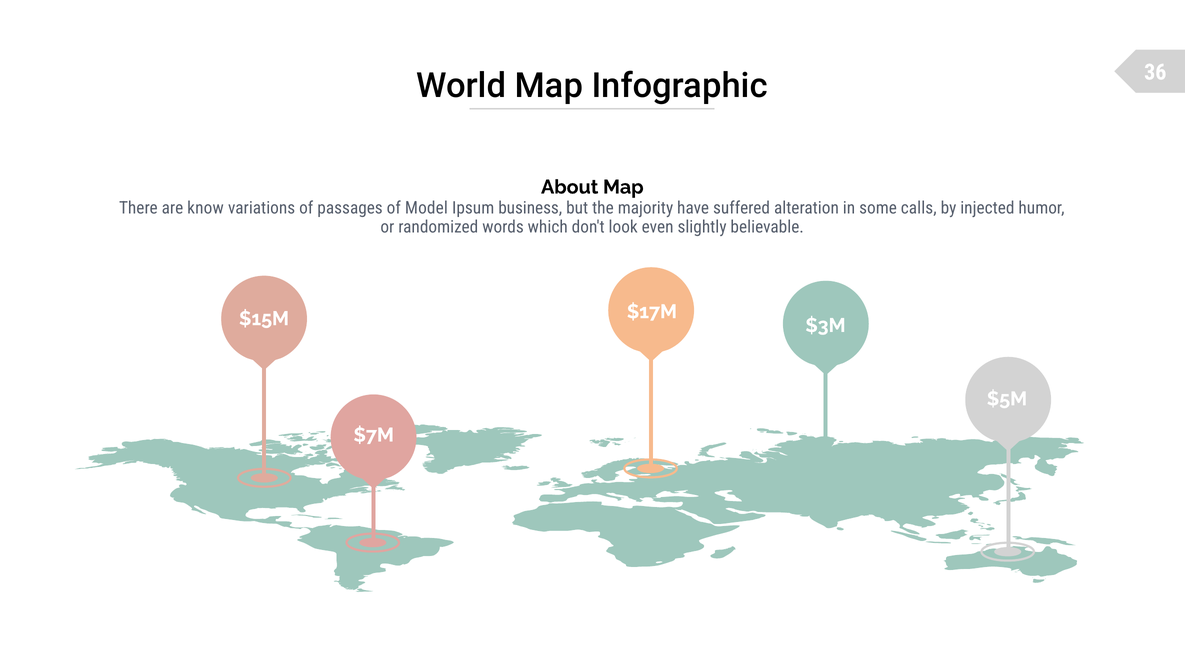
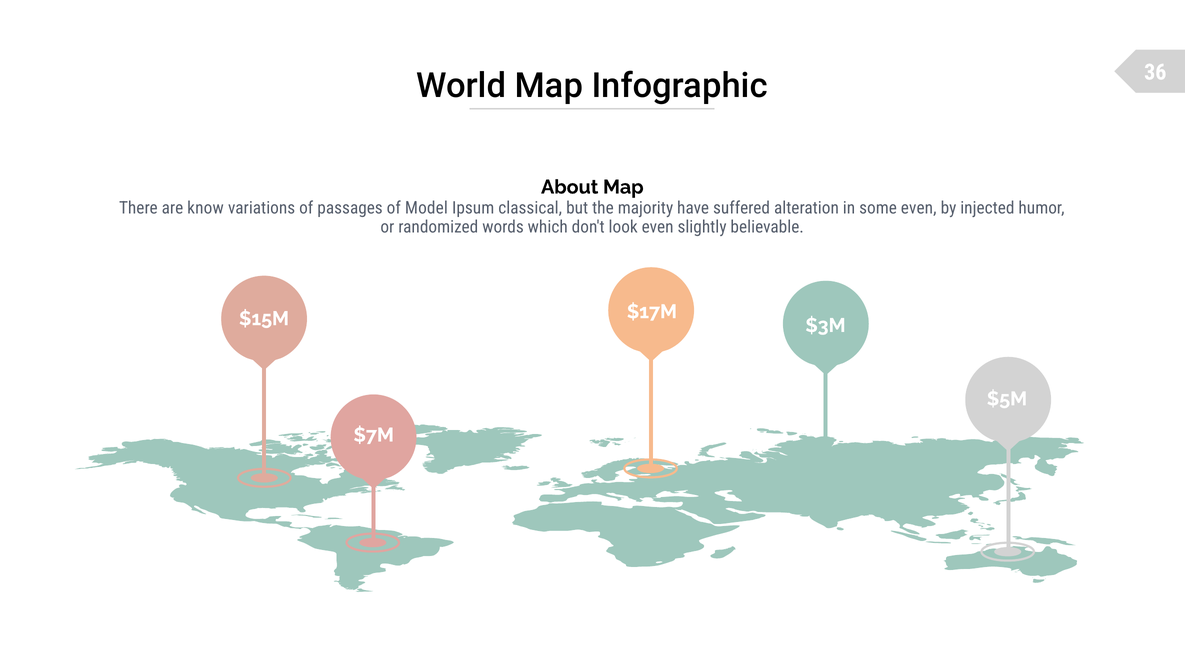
business: business -> classical (530, 208)
some calls: calls -> even (919, 208)
